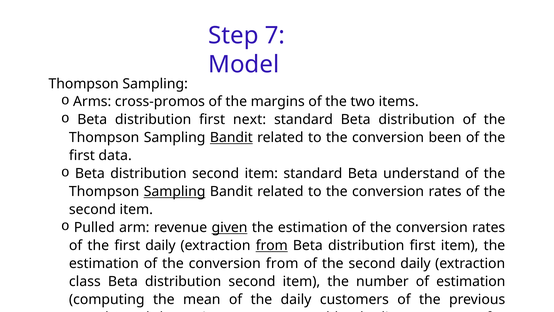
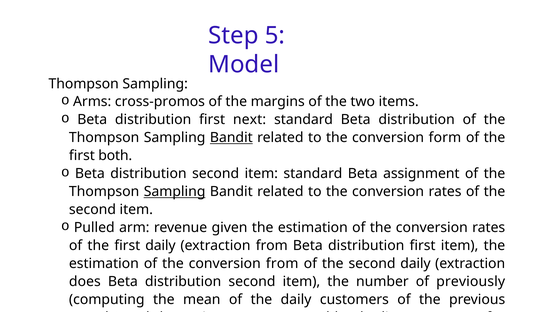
7: 7 -> 5 (275, 36)
been: been -> form (445, 138)
data: data -> both (115, 155)
Beta understand: understand -> assignment (421, 173)
given underline: present -> none (230, 227)
from underline: present -> none (272, 245)
class: class -> does (85, 281)
of estimation: estimation -> previously (471, 281)
